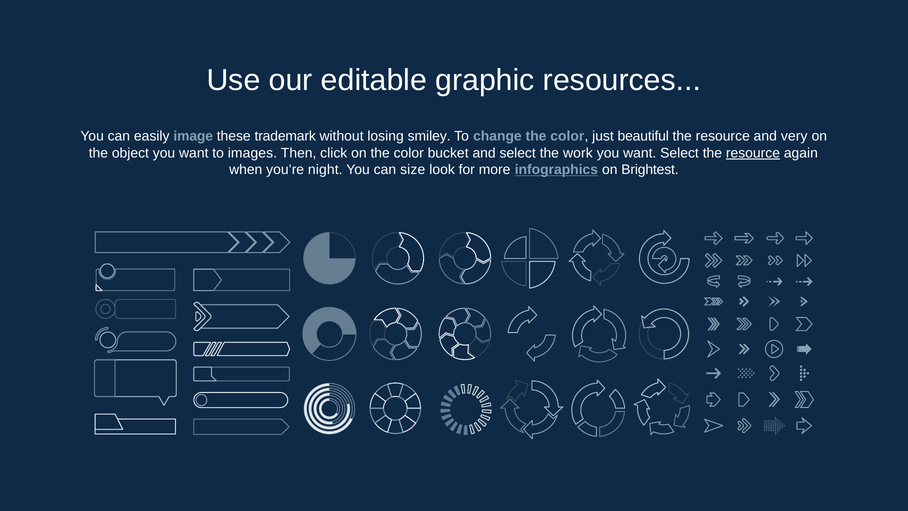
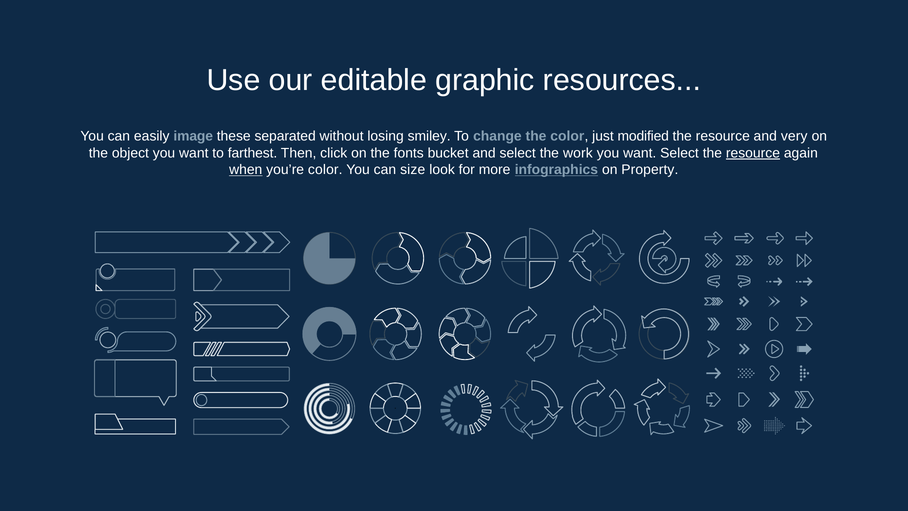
trademark: trademark -> separated (285, 136)
beautiful: beautiful -> modified (643, 136)
images: images -> farthest (253, 153)
on the color: color -> fonts (409, 153)
when underline: none -> present (246, 170)
you’re night: night -> color (325, 170)
Brightest: Brightest -> Property (650, 170)
